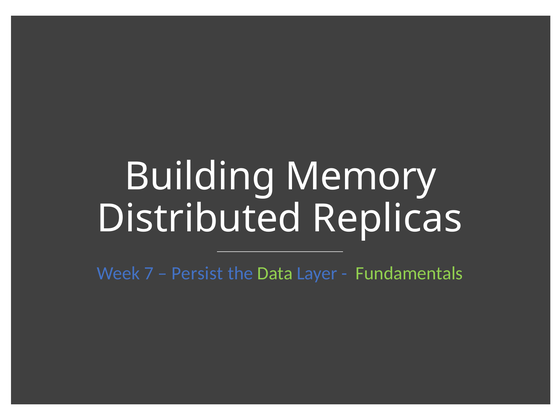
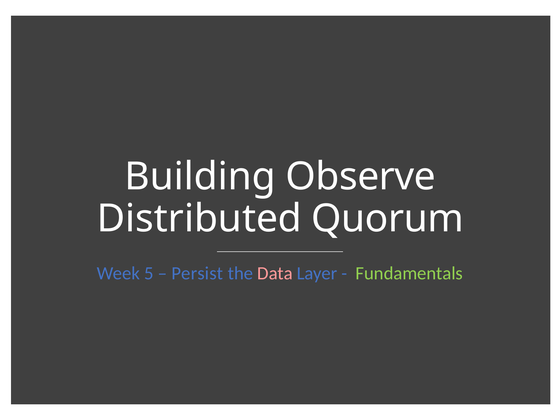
Memory: Memory -> Observe (361, 177)
Replicas: Replicas -> Quorum (388, 219)
7: 7 -> 5 (149, 273)
Data colour: light green -> pink (275, 273)
